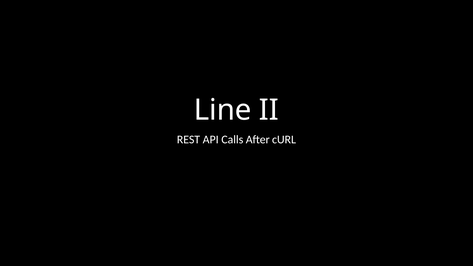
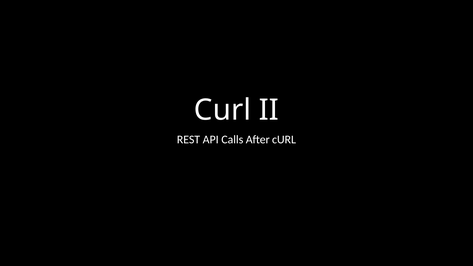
Line: Line -> Curl (223, 110)
